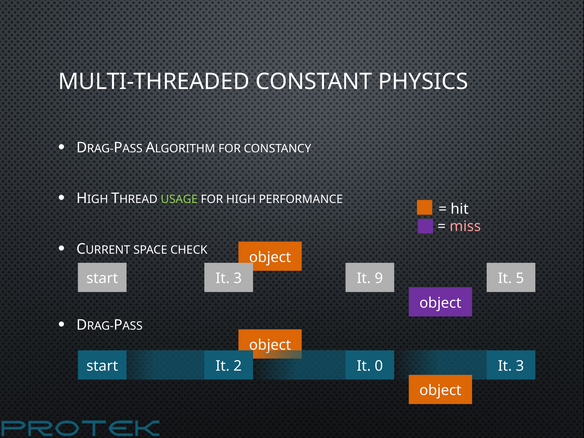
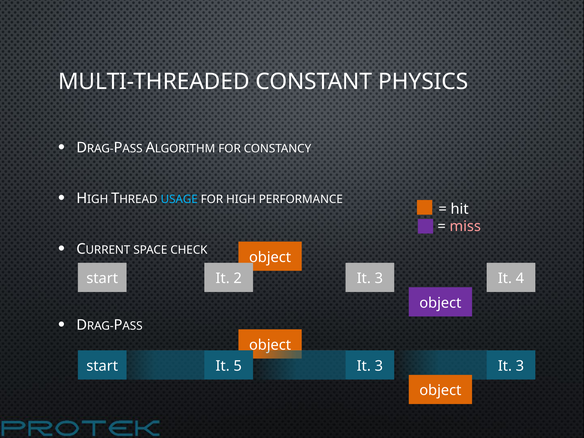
USAGE colour: light green -> light blue (179, 199)
3: 3 -> 2 (238, 278)
9: 9 -> 3 (379, 278)
5: 5 -> 4 (520, 278)
2: 2 -> 5 (238, 366)
0: 0 -> 3 (379, 366)
